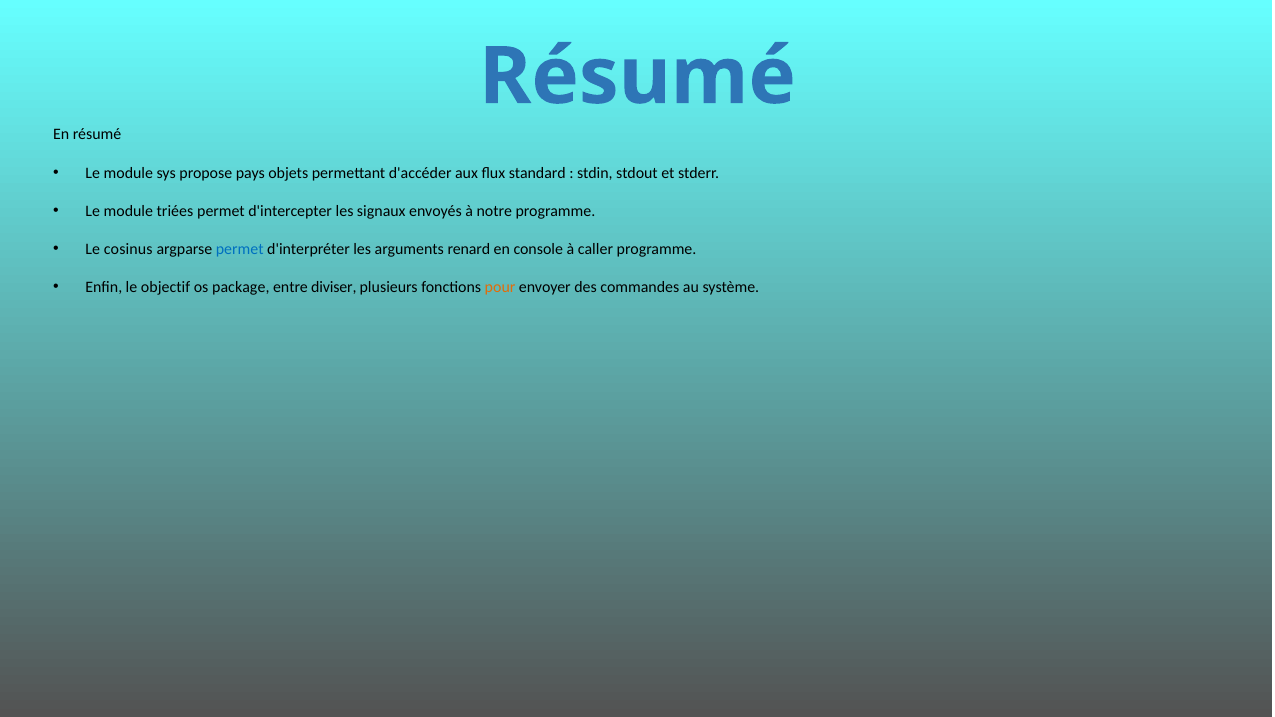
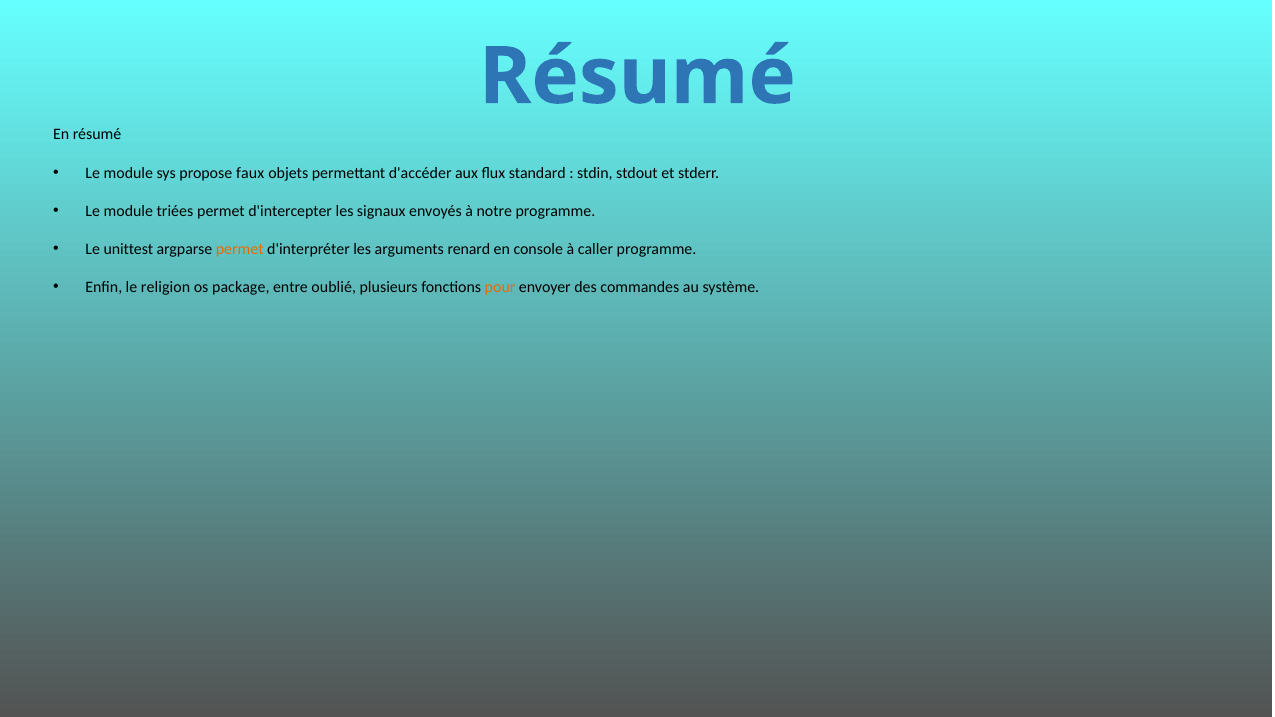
pays: pays -> faux (250, 173)
cosinus: cosinus -> unittest (128, 249)
permet colour: blue -> orange (240, 249)
objectif: objectif -> religion (166, 288)
diviser: diviser -> oublié (334, 288)
